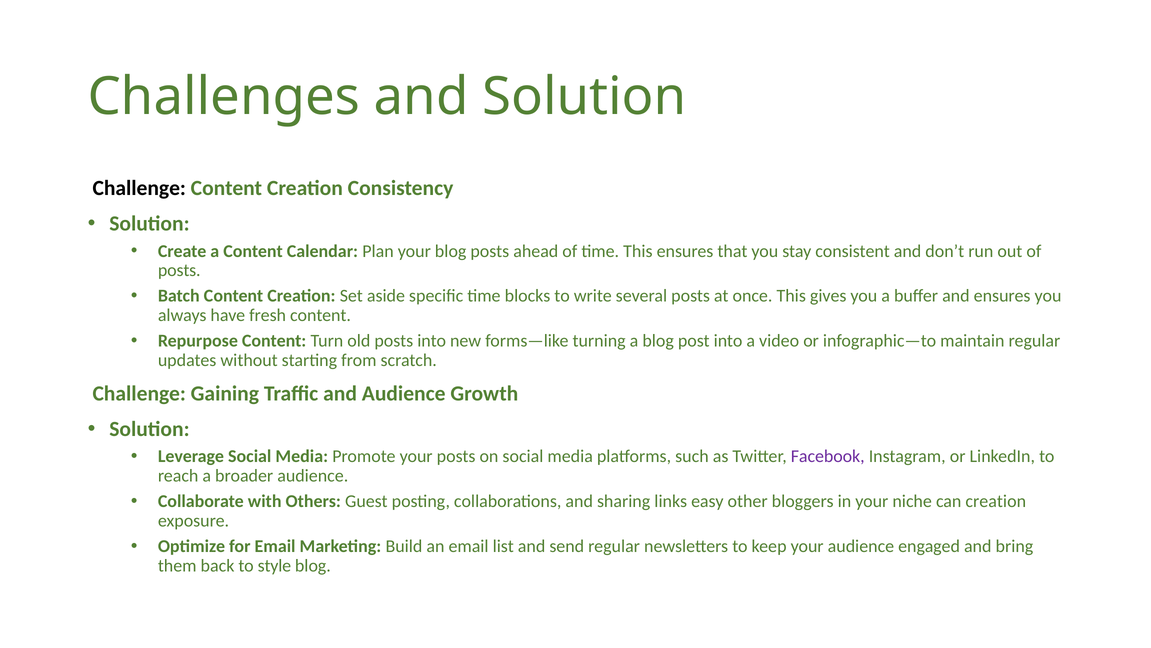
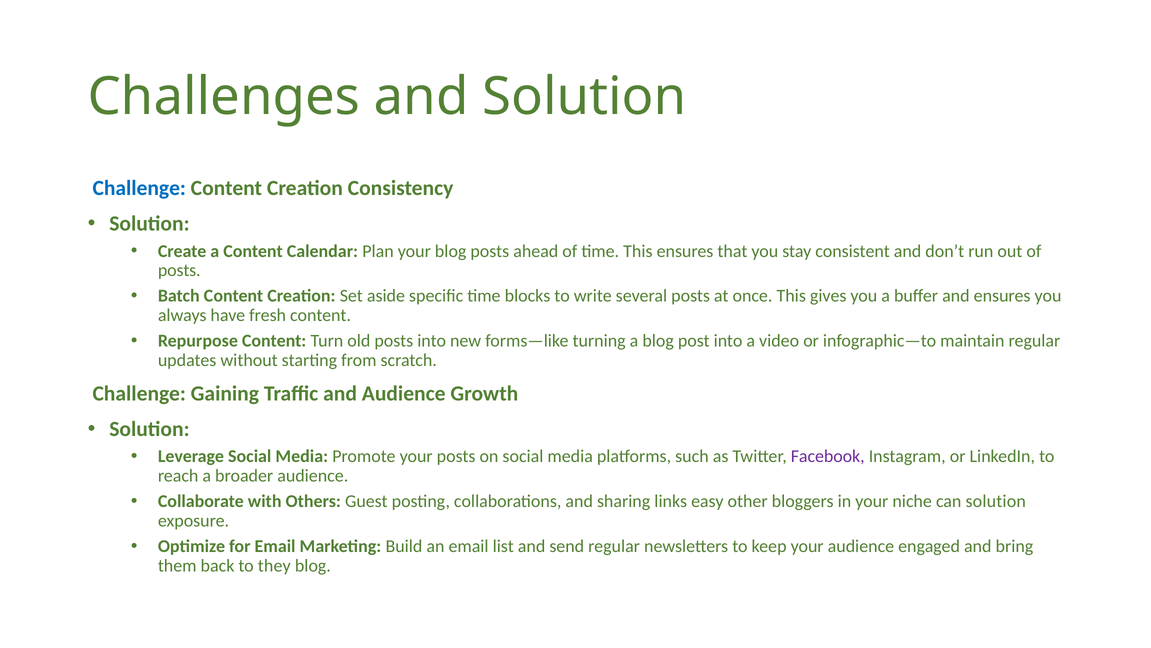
Challenge colour: black -> blue (139, 188)
can creation: creation -> solution (996, 501)
style: style -> they (274, 565)
